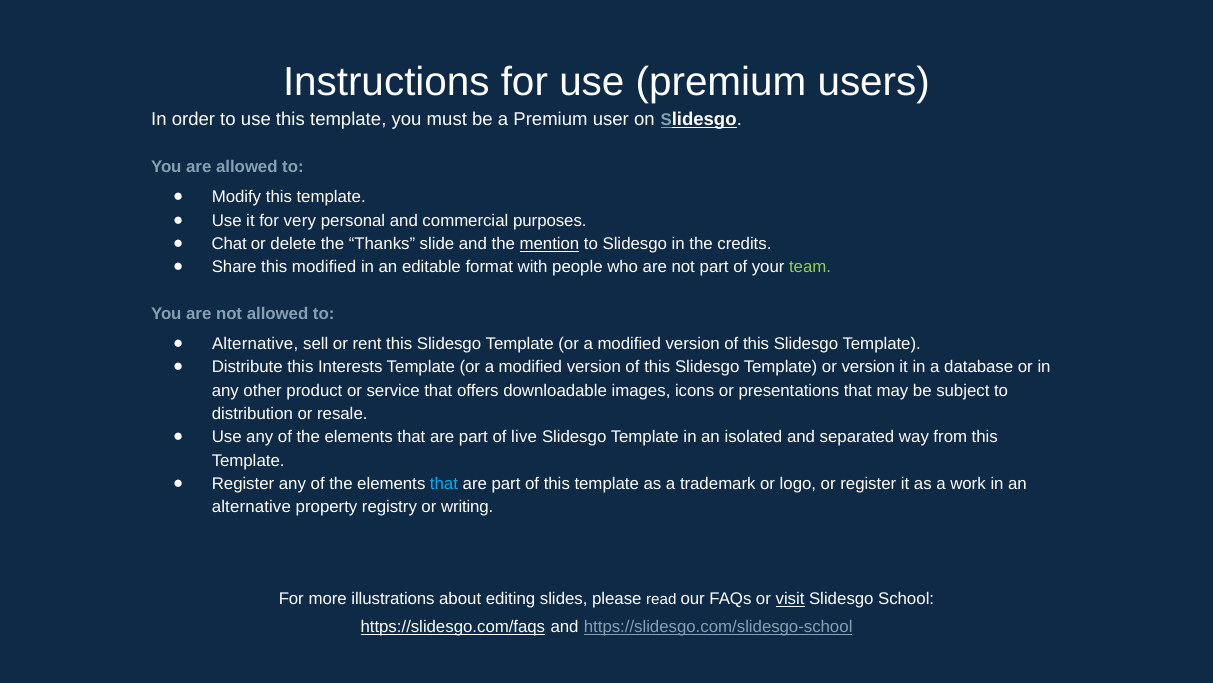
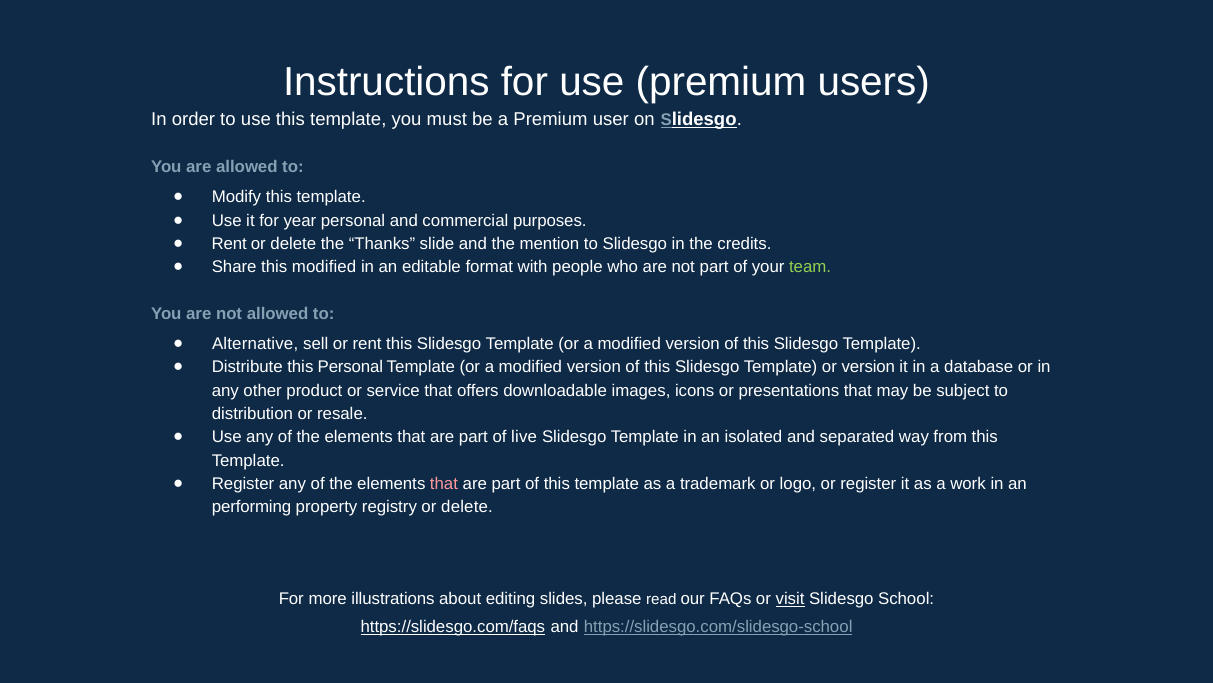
very: very -> year (300, 220)
Chat: Chat -> Rent (229, 244)
mention underline: present -> none (549, 244)
this Interests: Interests -> Personal (350, 367)
that colour: light blue -> pink (444, 483)
alternative: alternative -> performing (251, 507)
registry or writing: writing -> delete (467, 507)
